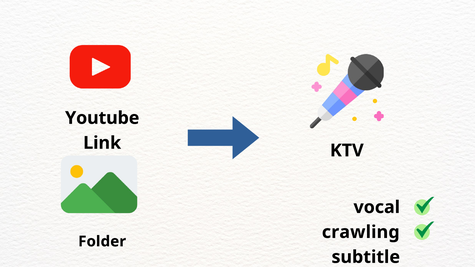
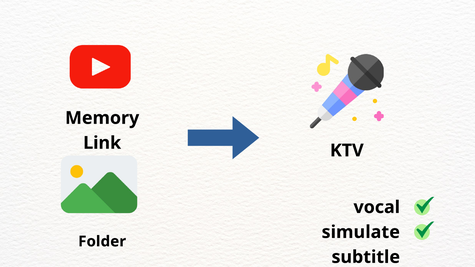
Youtube: Youtube -> Memory (102, 118)
crawling: crawling -> simulate (361, 232)
